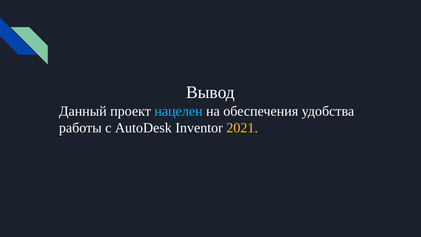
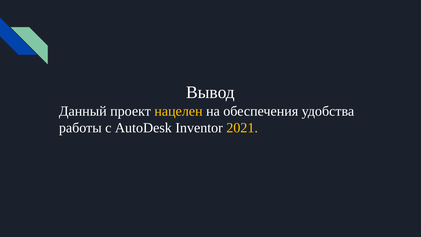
нацелен colour: light blue -> yellow (178, 111)
